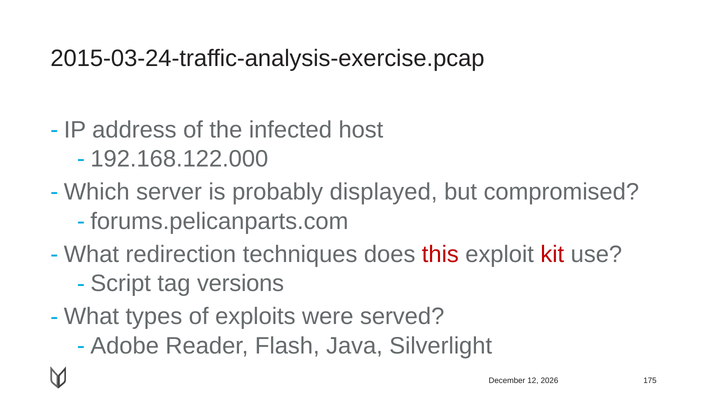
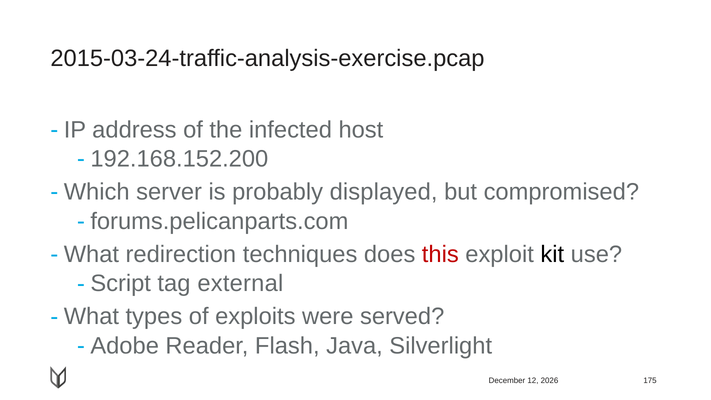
192.168.122.000: 192.168.122.000 -> 192.168.152.200 (179, 159)
kit colour: red -> black (552, 254)
versions: versions -> external (240, 284)
